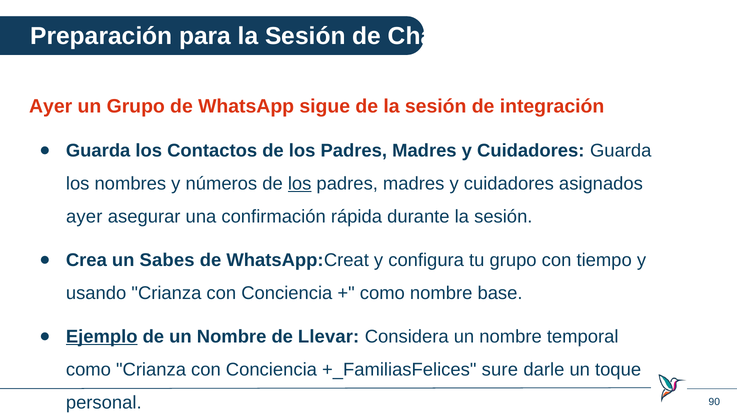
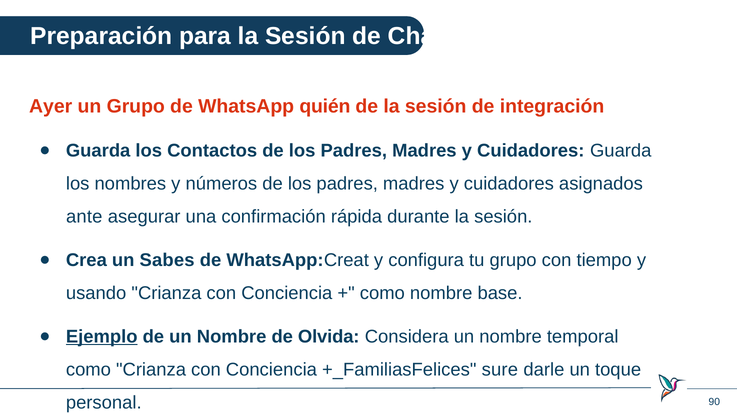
sigue: sigue -> quién (325, 107)
los underline: present -> none (300, 184)
ayer: ayer -> ante (84, 217)
Llevar: Llevar -> Olvida (329, 337)
